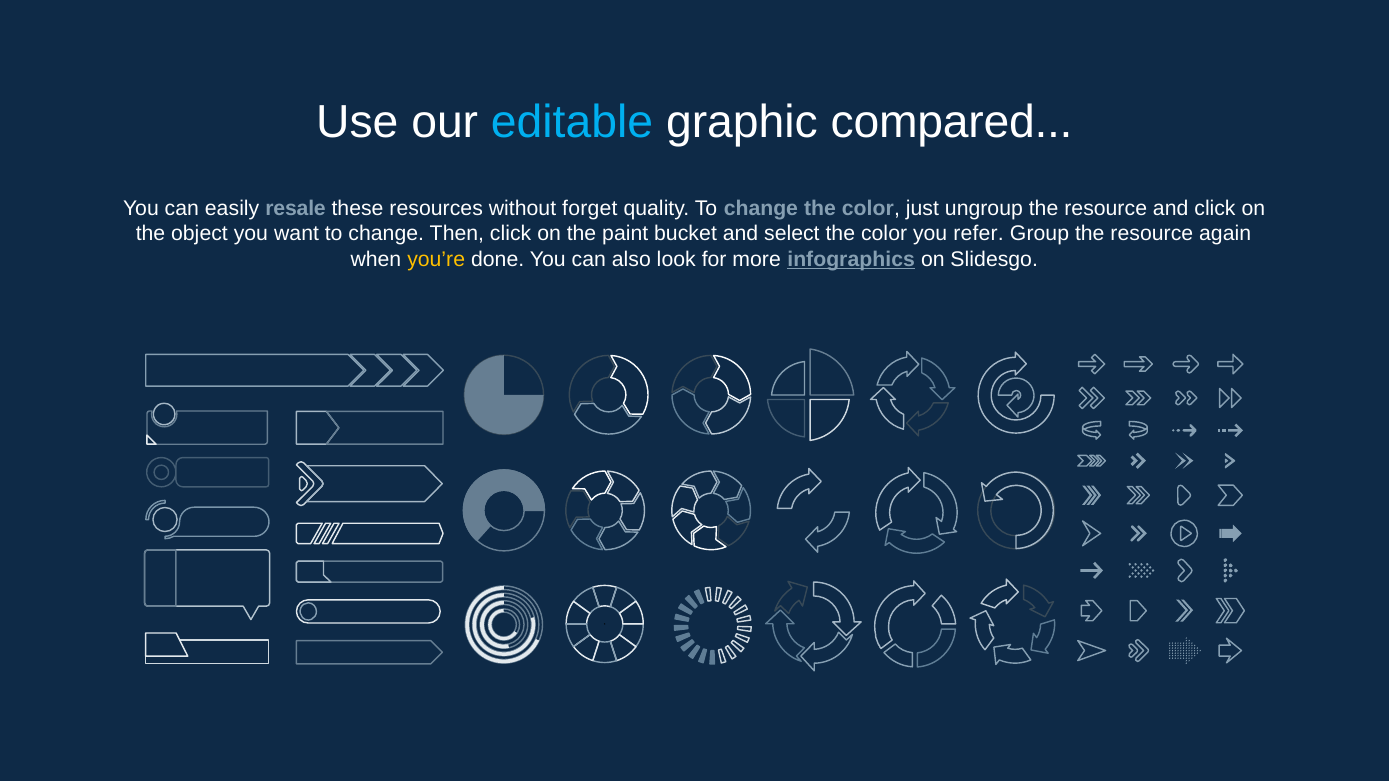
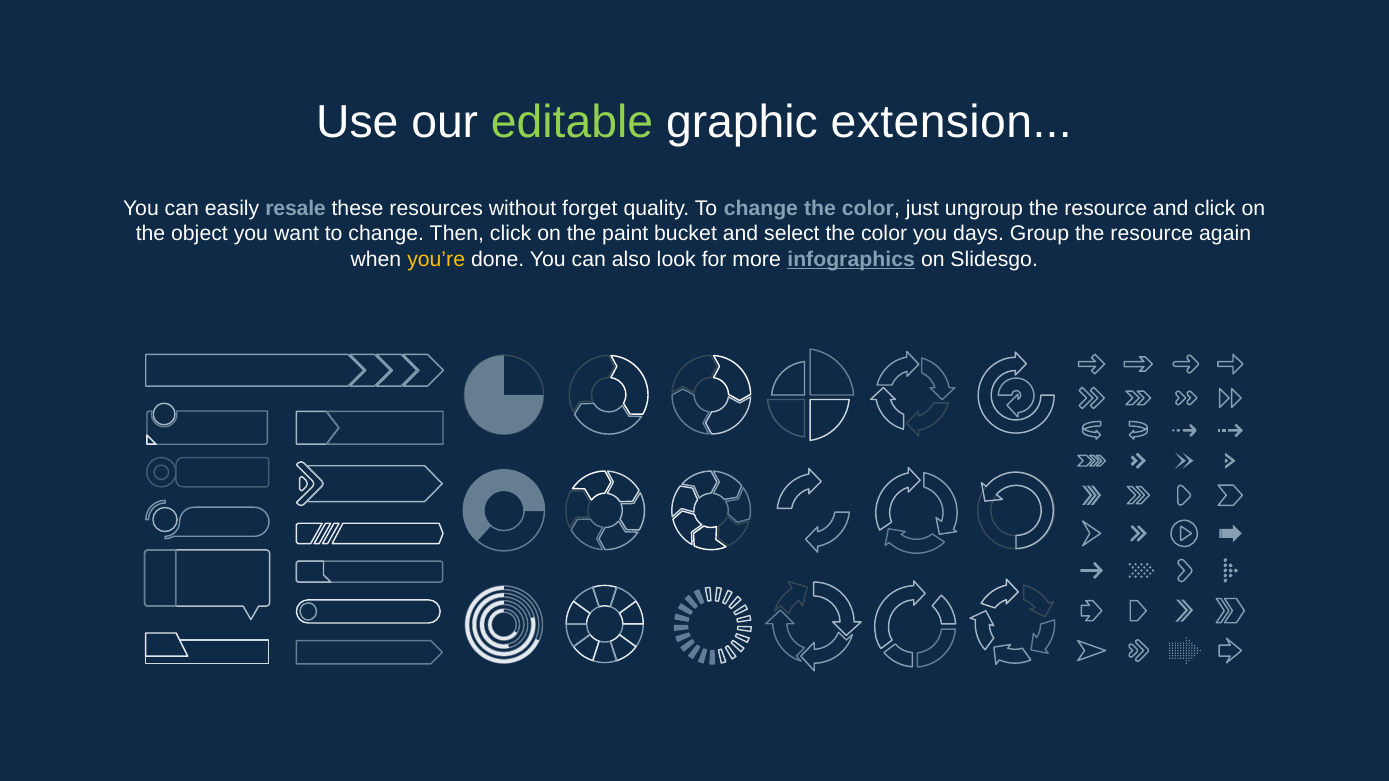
editable colour: light blue -> light green (572, 123)
compared: compared -> extension (951, 123)
refer: refer -> days (979, 234)
